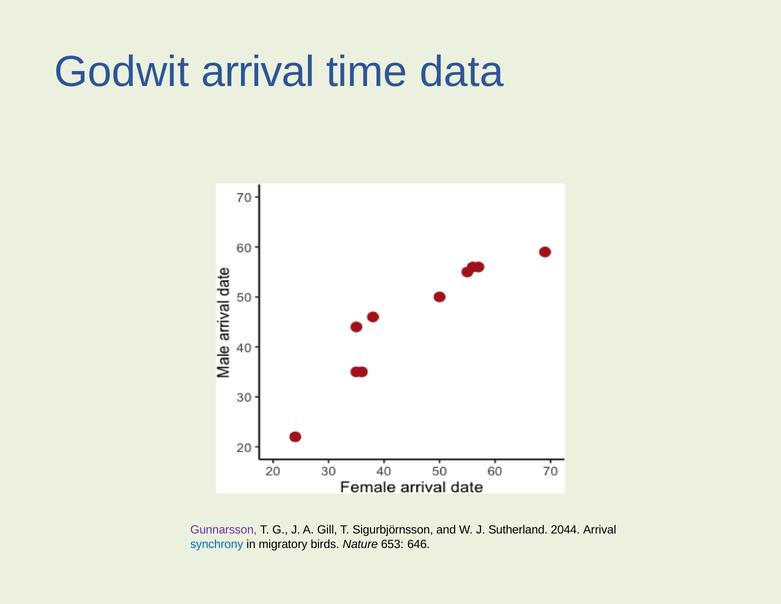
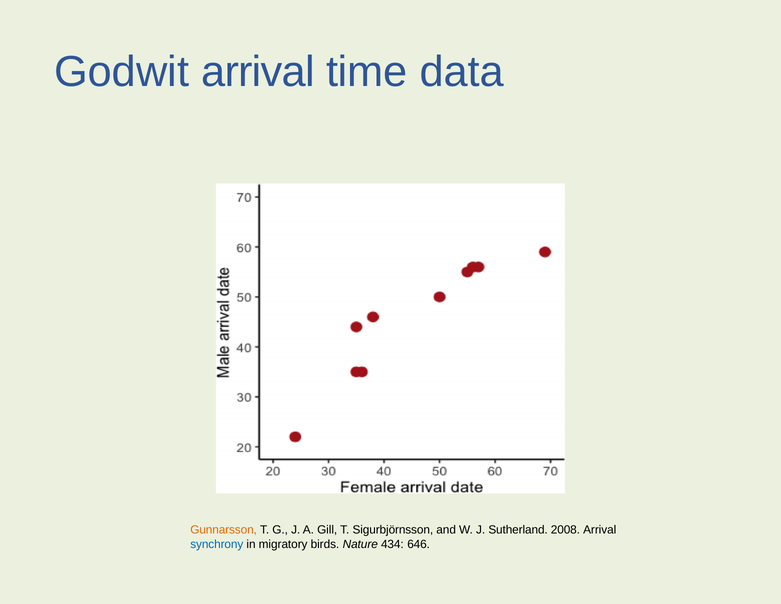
Gunnarsson colour: purple -> orange (224, 530)
2044: 2044 -> 2008 (565, 530)
653: 653 -> 434 (392, 544)
